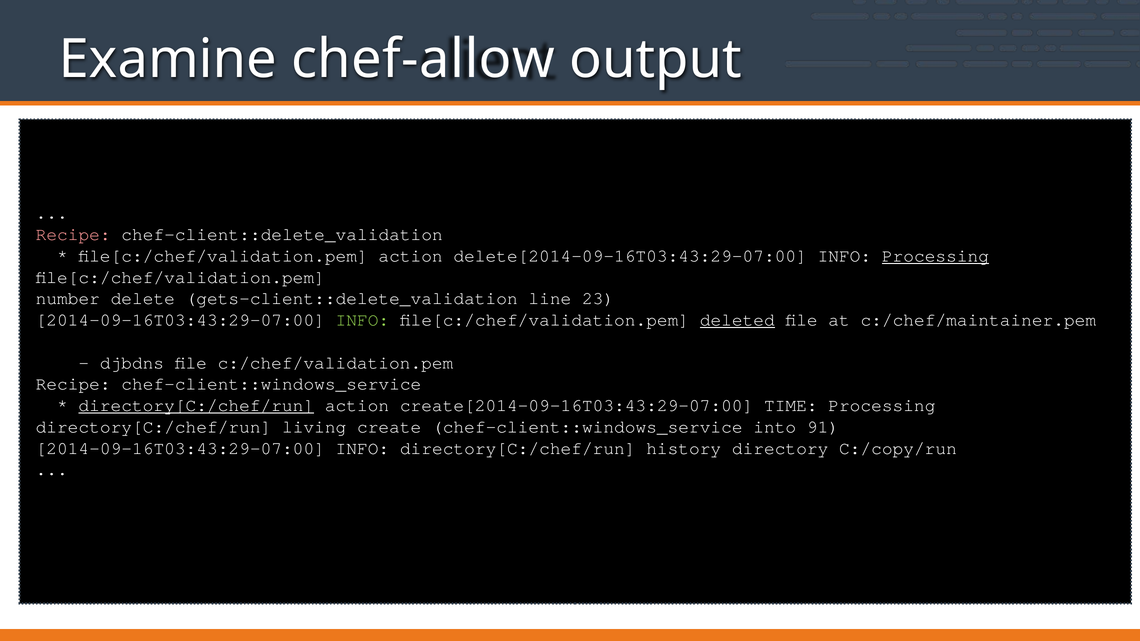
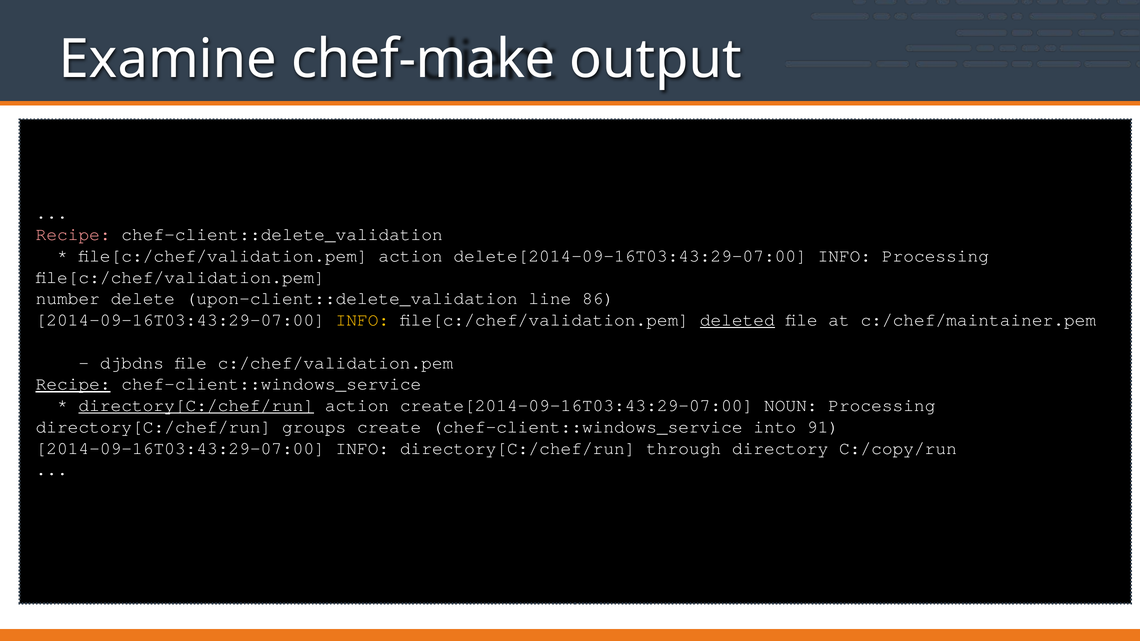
chef-allow: chef-allow -> chef-make (423, 59)
Processing underline: present -> none (935, 256)
gets-client::delete_validation: gets-client::delete_validation -> upon-client::delete_validation (352, 299)
23: 23 -> 86 (598, 299)
INFO colour: light green -> yellow (362, 320)
Recipe underline: none -> present (73, 384)
TIME: TIME -> NOUN (791, 406)
living: living -> groups (314, 427)
history: history -> through (684, 448)
